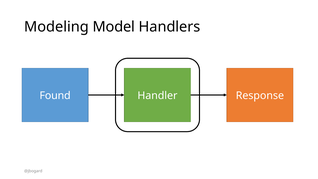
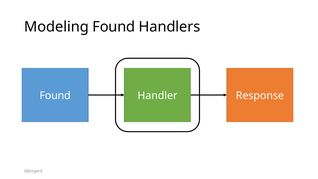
Modeling Model: Model -> Found (114, 27)
